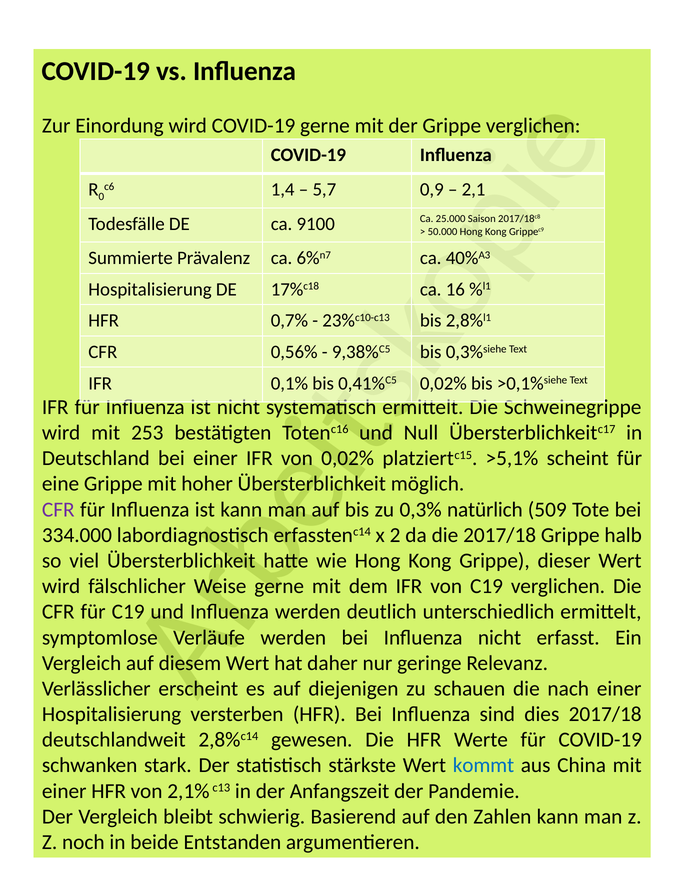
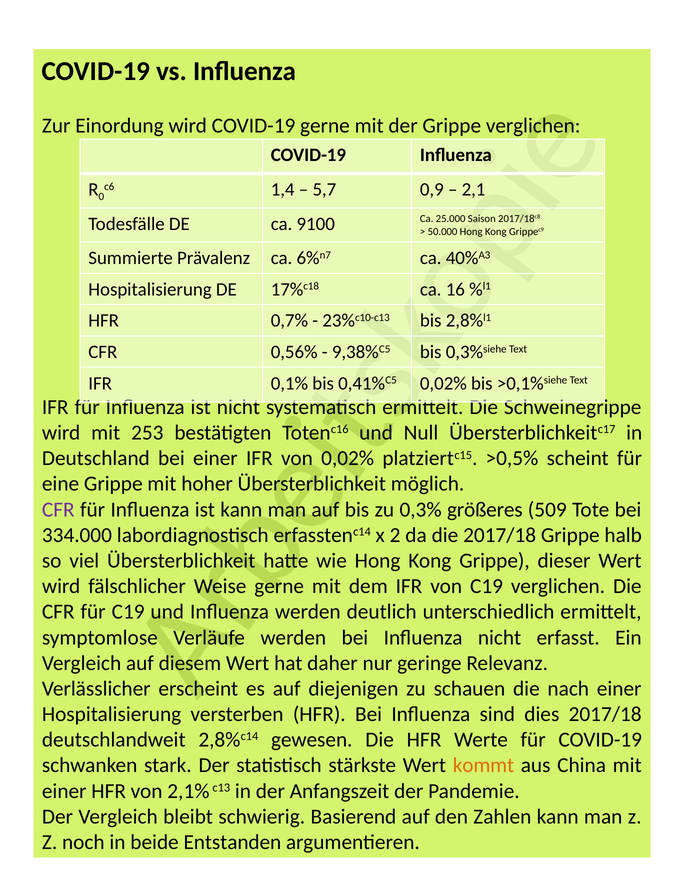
>5,1%: >5,1% -> >0,5% (512, 458)
natürlich: natürlich -> größeres (485, 509)
kommt colour: blue -> orange (483, 765)
